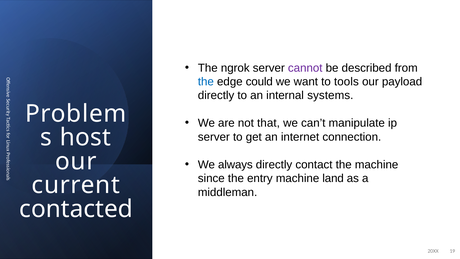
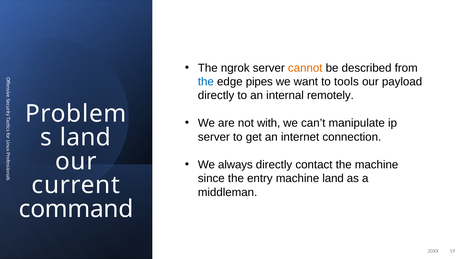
cannot colour: purple -> orange (305, 68)
could: could -> pipes (259, 82)
systems: systems -> remotely (330, 95)
that: that -> with (269, 123)
host: host -> land (85, 137)
contacted: contacted -> command (76, 209)
